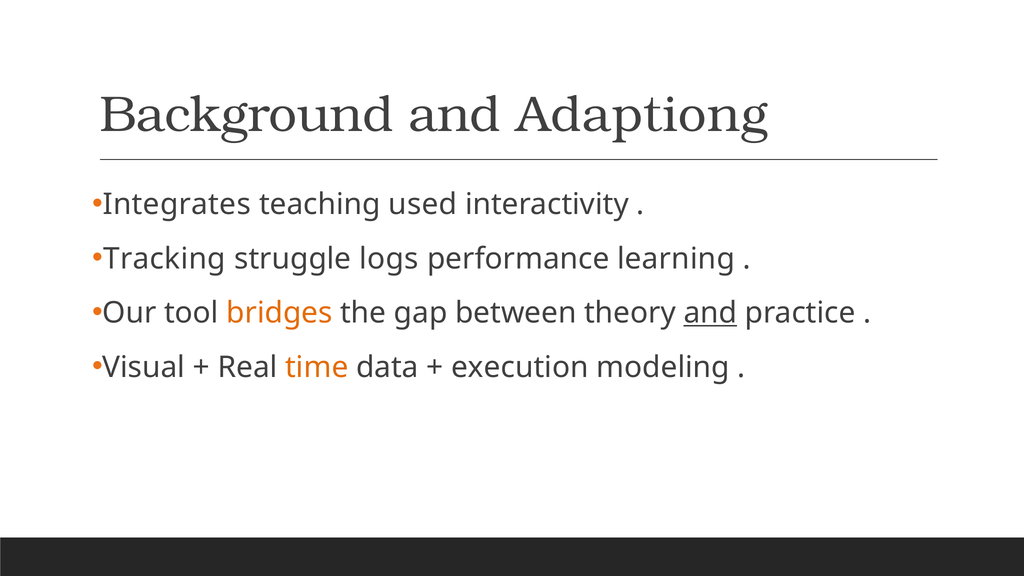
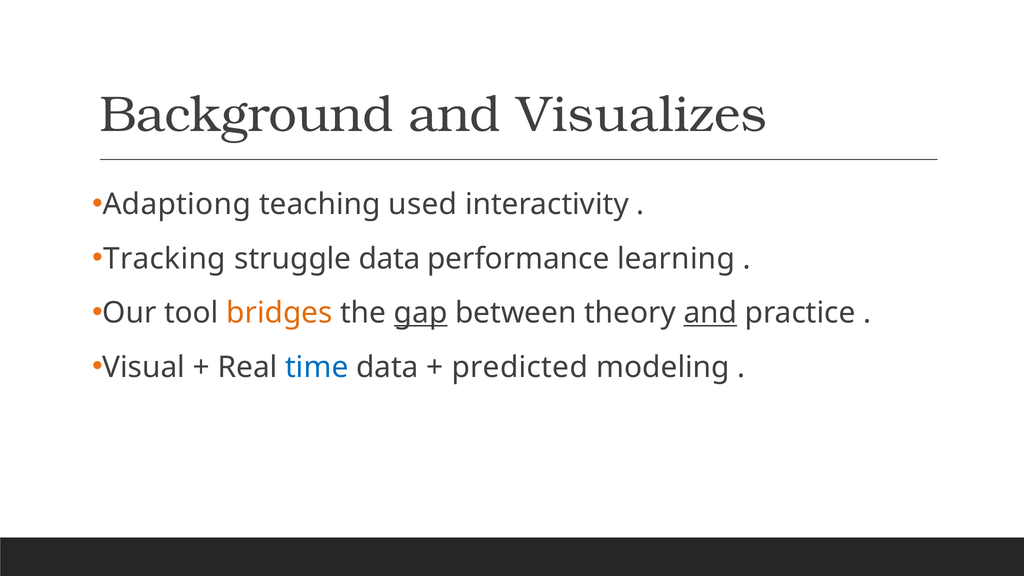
Adaptiong: Adaptiong -> Visualizes (642, 115)
Integrates: Integrates -> Adaptiong (177, 204)
struggle logs: logs -> data (389, 259)
gap underline: none -> present (421, 313)
time colour: orange -> blue (317, 367)
execution: execution -> predicted (520, 367)
